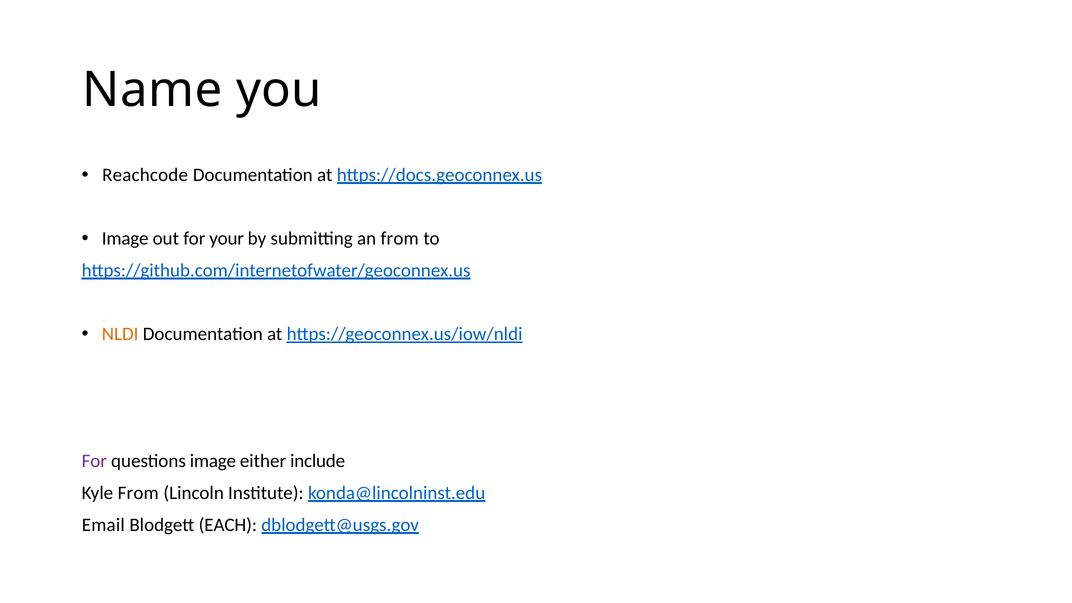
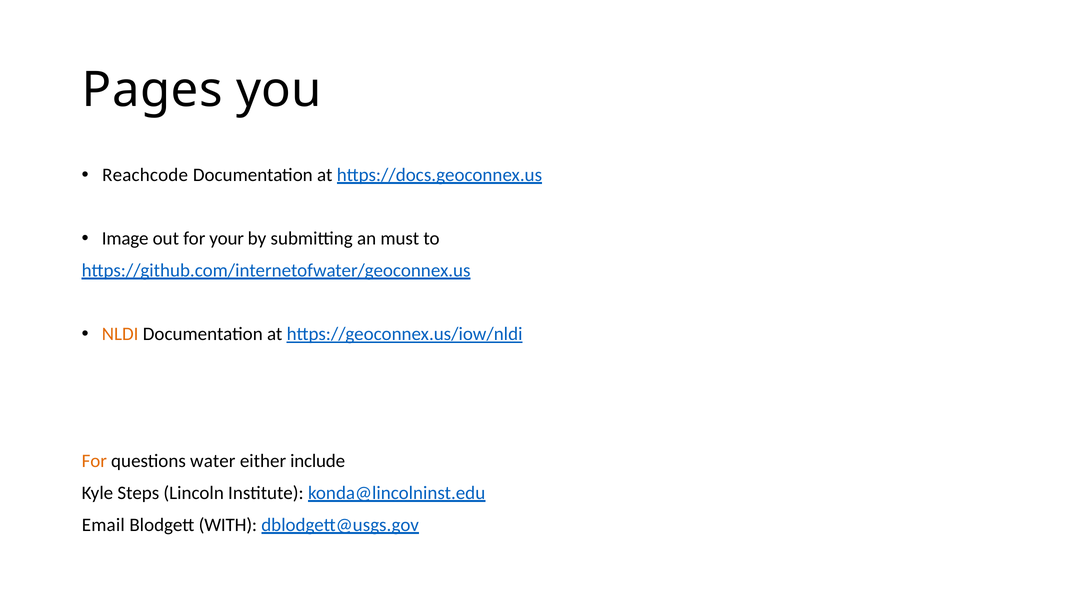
Name: Name -> Pages (152, 90)
an from: from -> must (400, 238)
For colour: purple -> orange (94, 461)
questions image: image -> water (213, 461)
Kyle From: From -> Steps (138, 493)
EACH: EACH -> WITH (228, 525)
